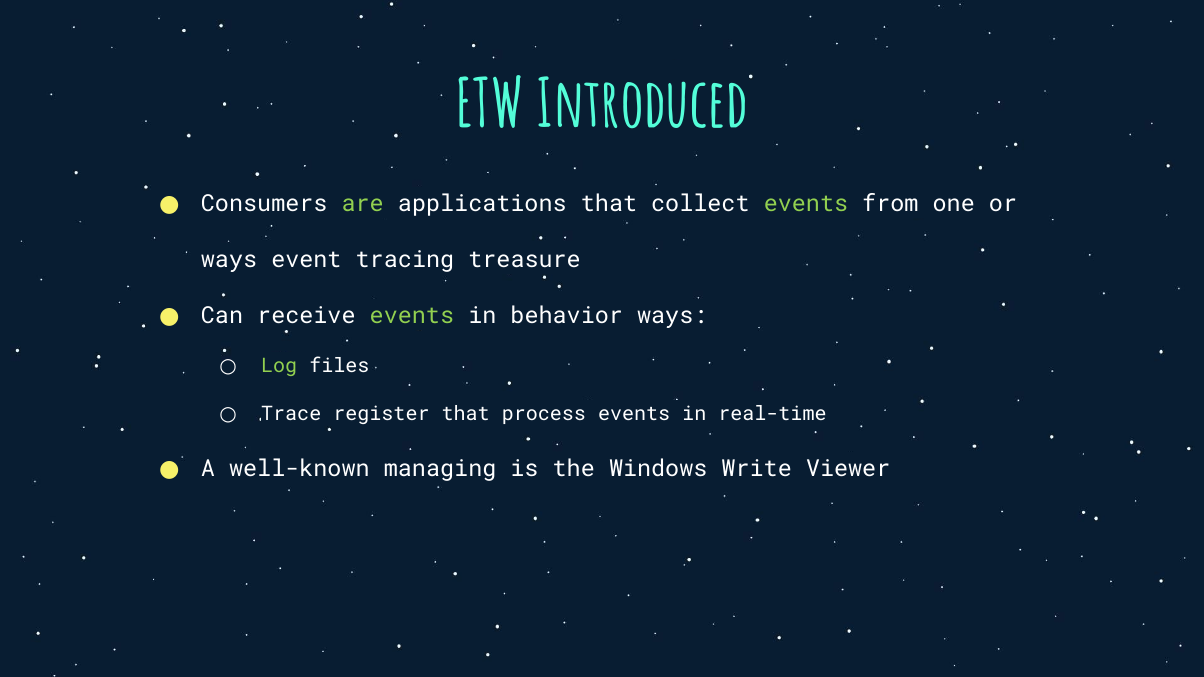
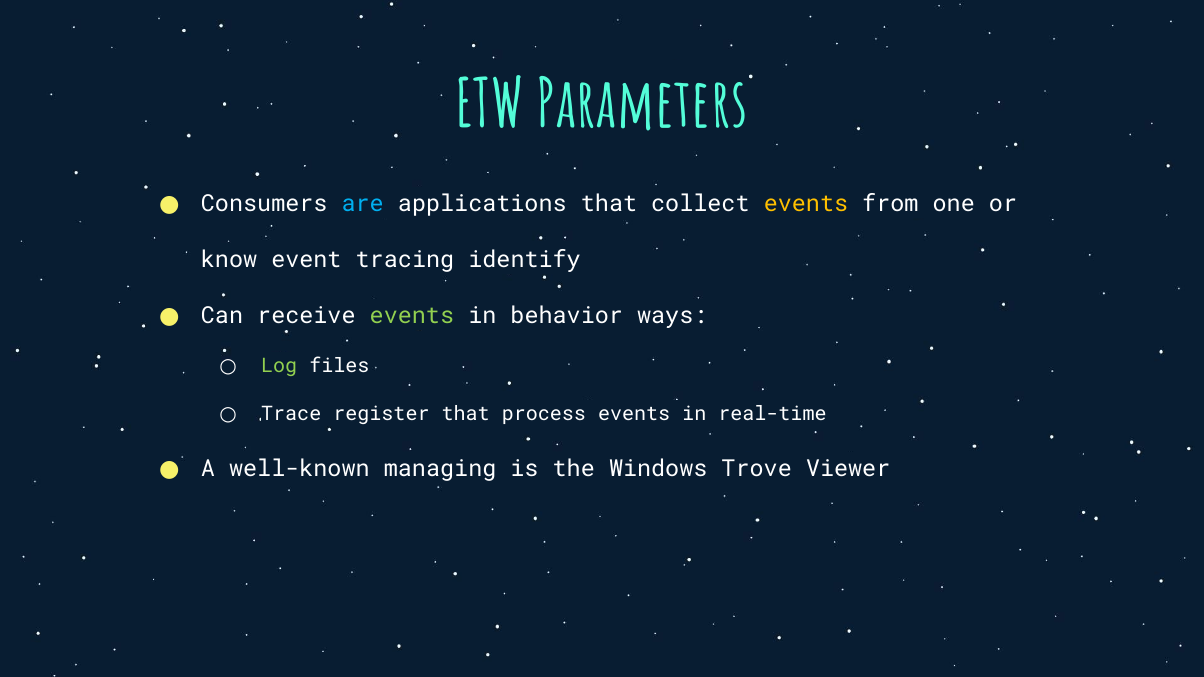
Introduced: Introduced -> Parameters (642, 105)
are colour: light green -> light blue (363, 204)
events colour: light green -> yellow (806, 204)
ways: ways -> know (229, 260)
treasure: treasure -> identify (525, 260)
Write: Write -> Trove (757, 469)
